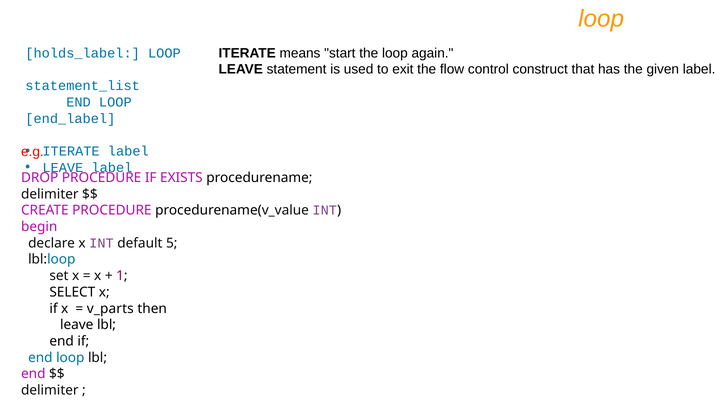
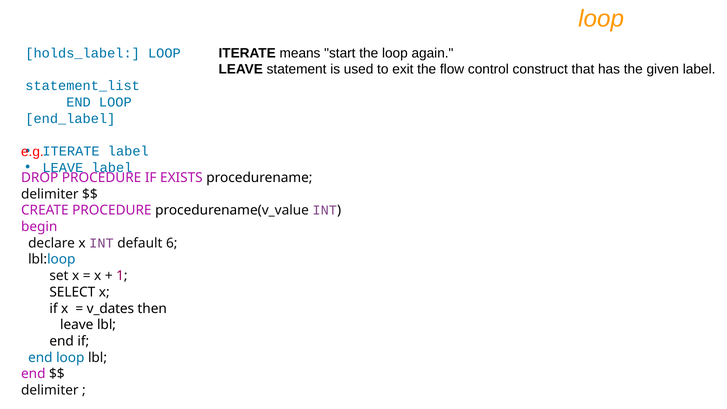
5: 5 -> 6 (172, 243)
v_parts: v_parts -> v_dates (110, 308)
